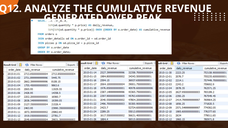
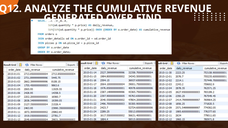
PEAK: PEAK -> FIND (150, 18)
